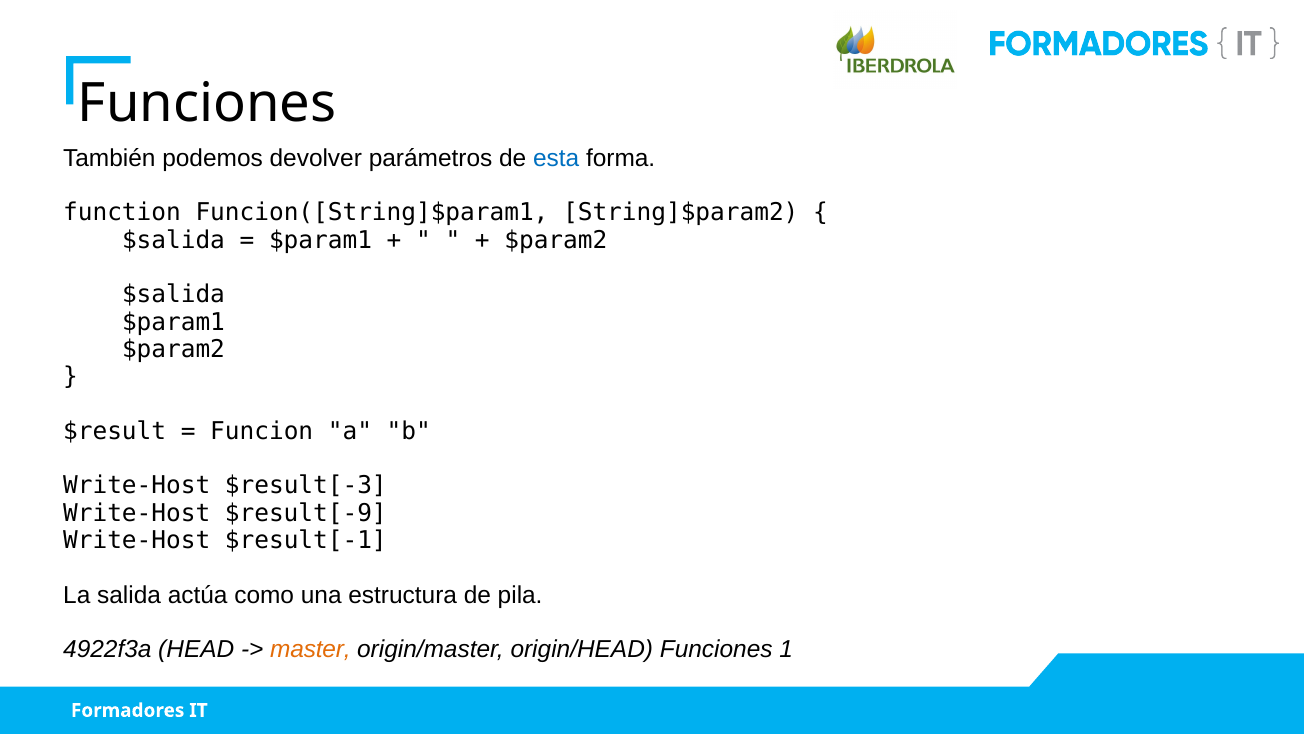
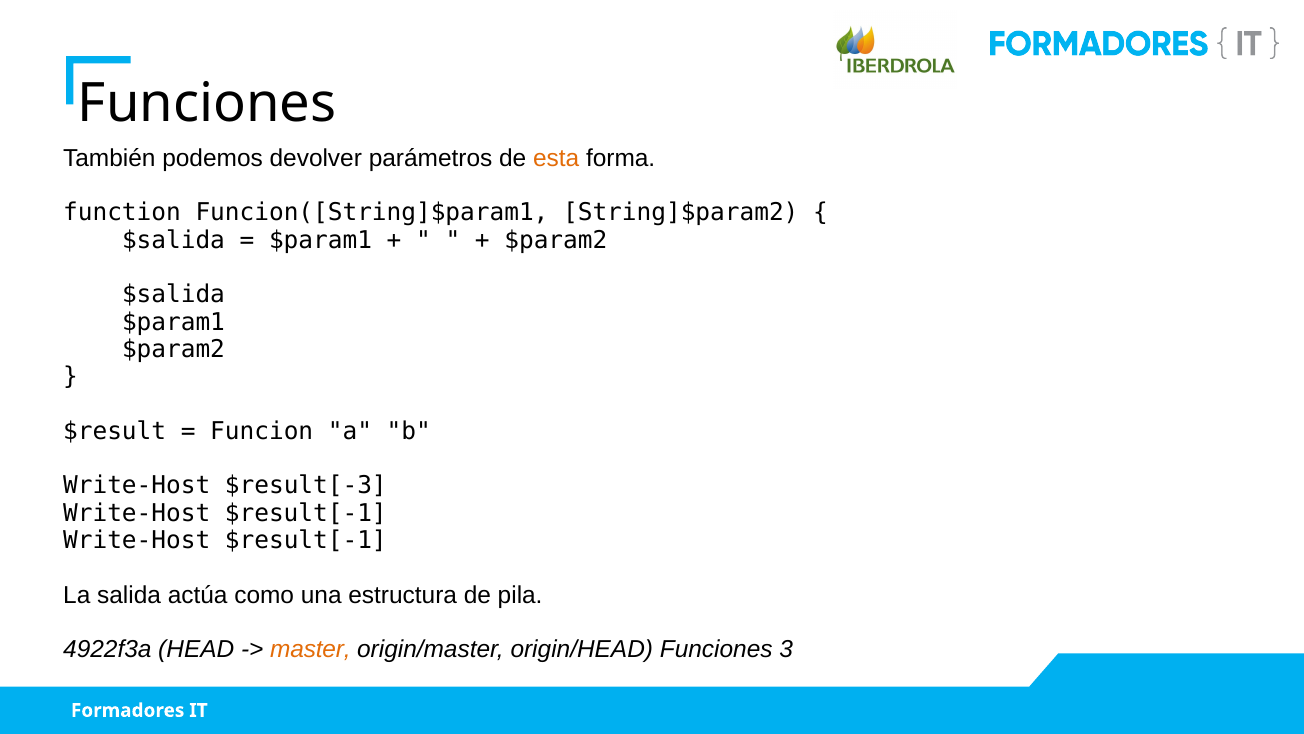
esta colour: blue -> orange (556, 158)
$result[-9: $result[-9 -> $result[-1 (306, 513)
1: 1 -> 3 (786, 649)
